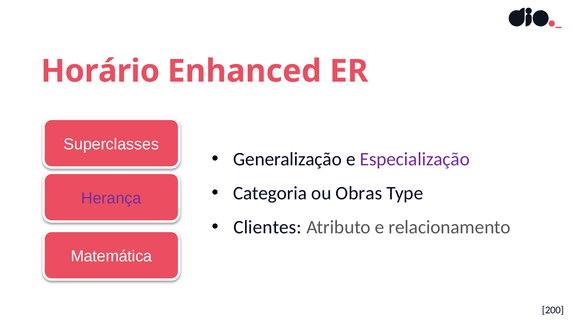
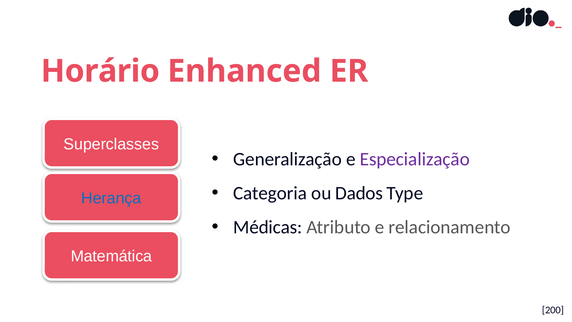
Obras: Obras -> Dados (359, 193)
Herança colour: purple -> blue (111, 198)
Clientes: Clientes -> Médicas (268, 227)
